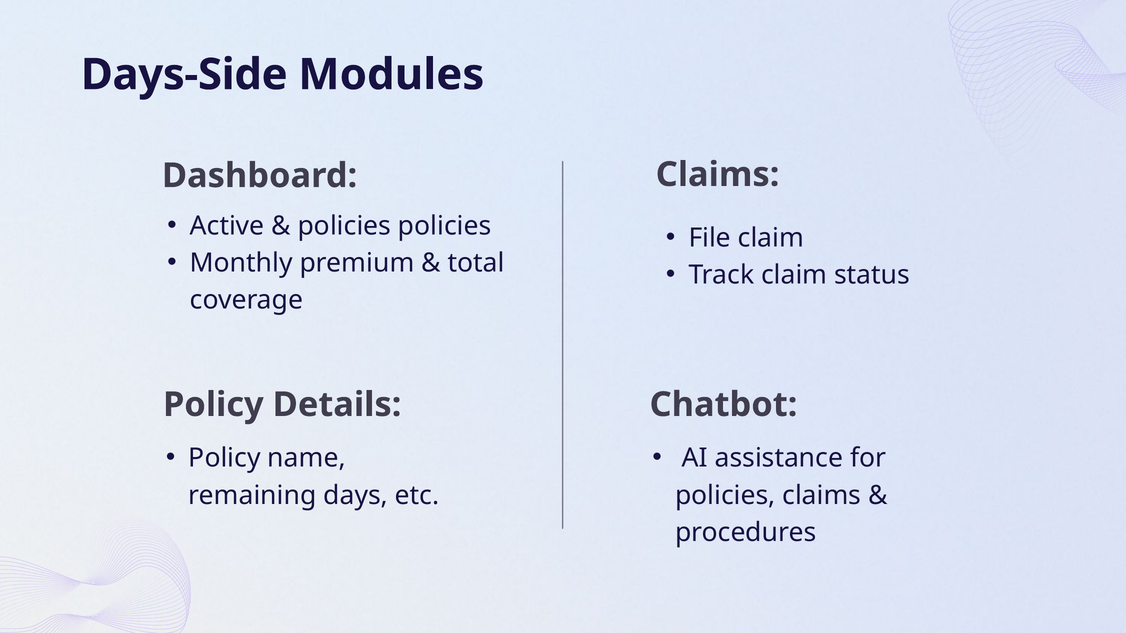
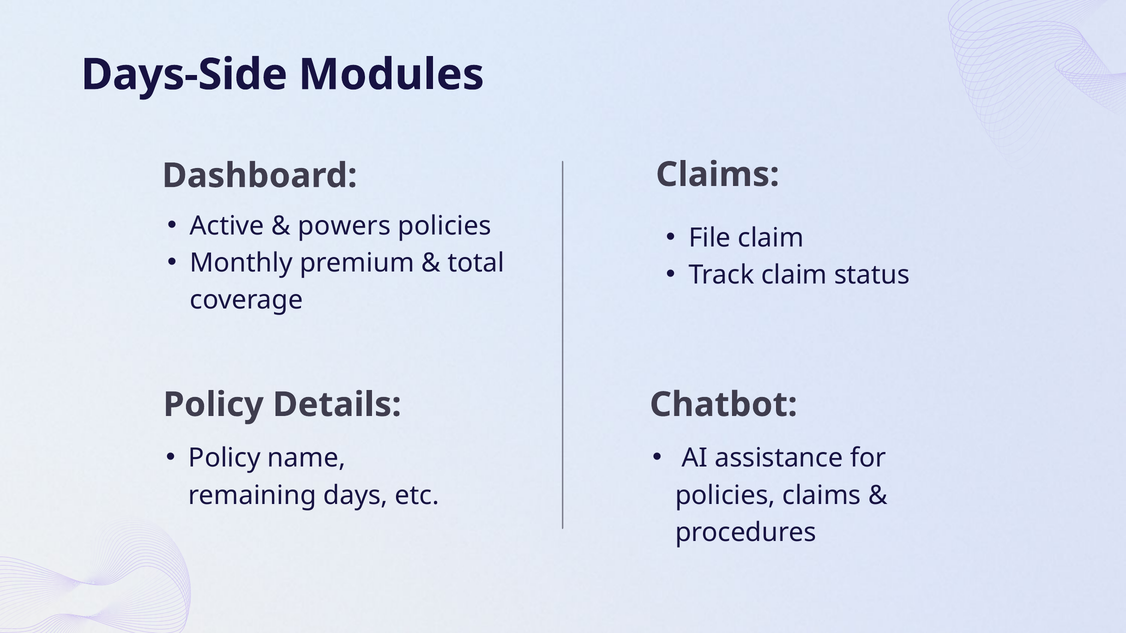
policies: policies -> powers (344, 226)
